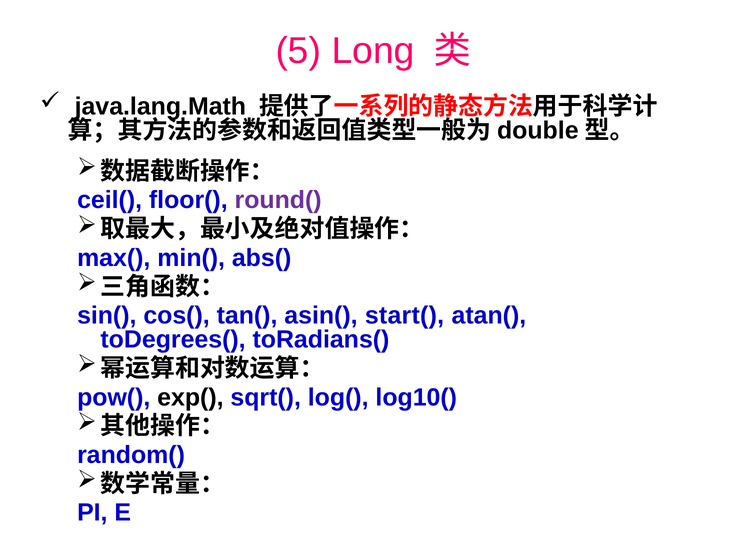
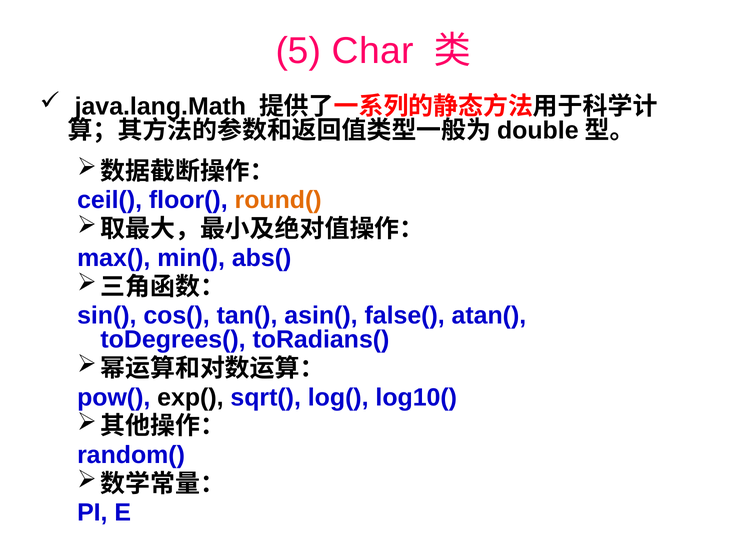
Long: Long -> Char (373, 51)
round( colour: purple -> orange (278, 200)
start(: start( -> false( (405, 316)
